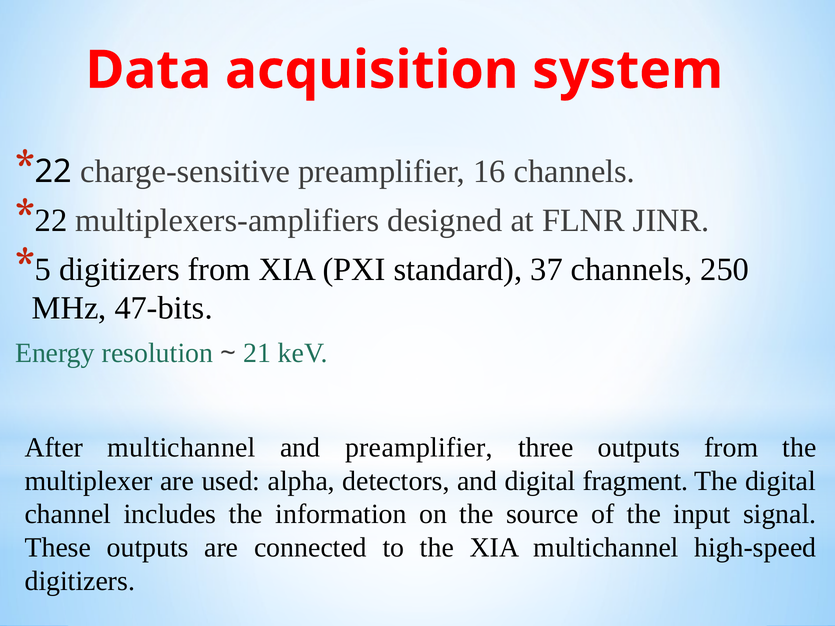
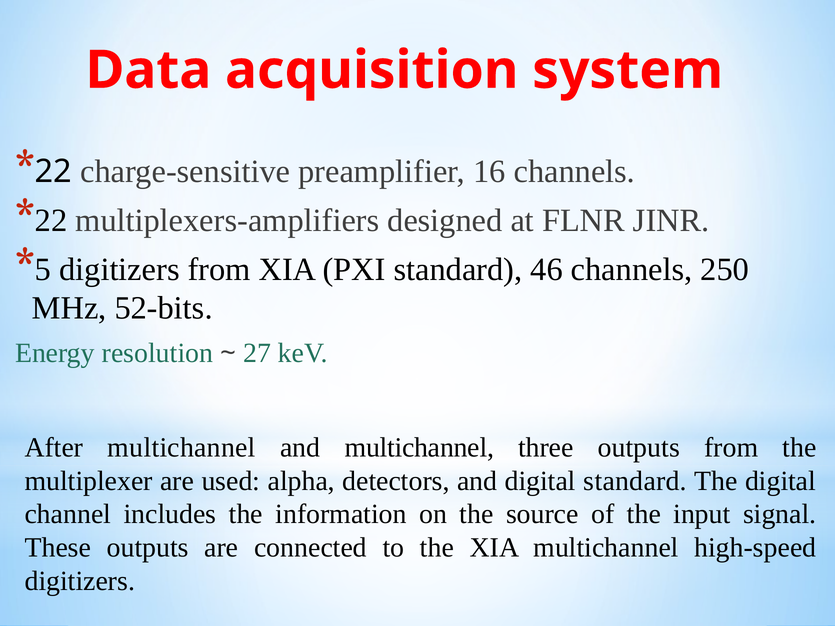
37: 37 -> 46 (547, 269)
47-bits: 47-bits -> 52-bits (164, 308)
21: 21 -> 27 (257, 353)
and preamplifier: preamplifier -> multichannel (419, 448)
digital fragment: fragment -> standard (635, 481)
